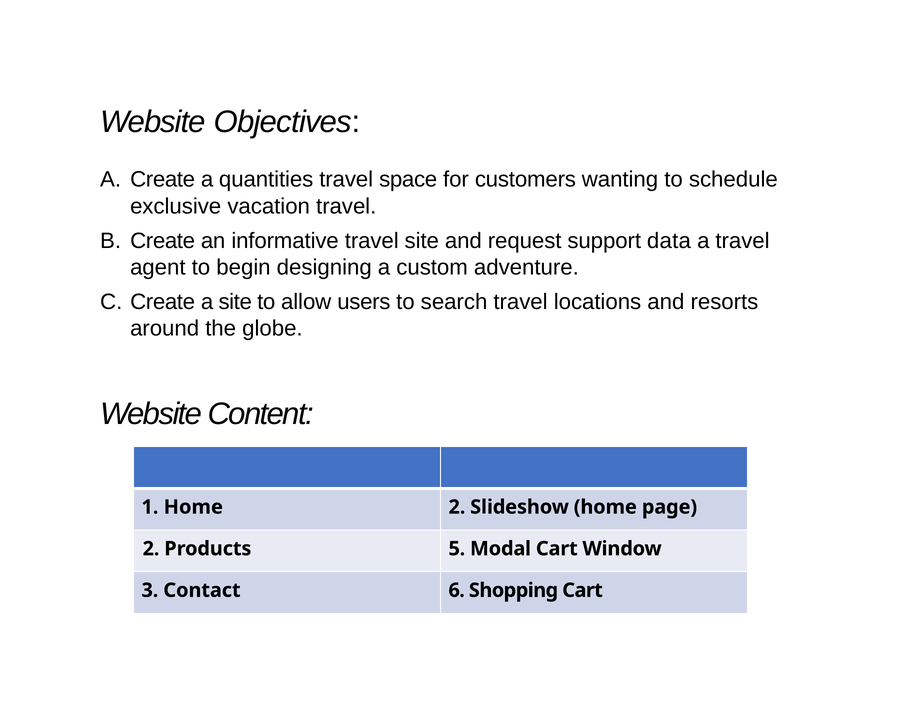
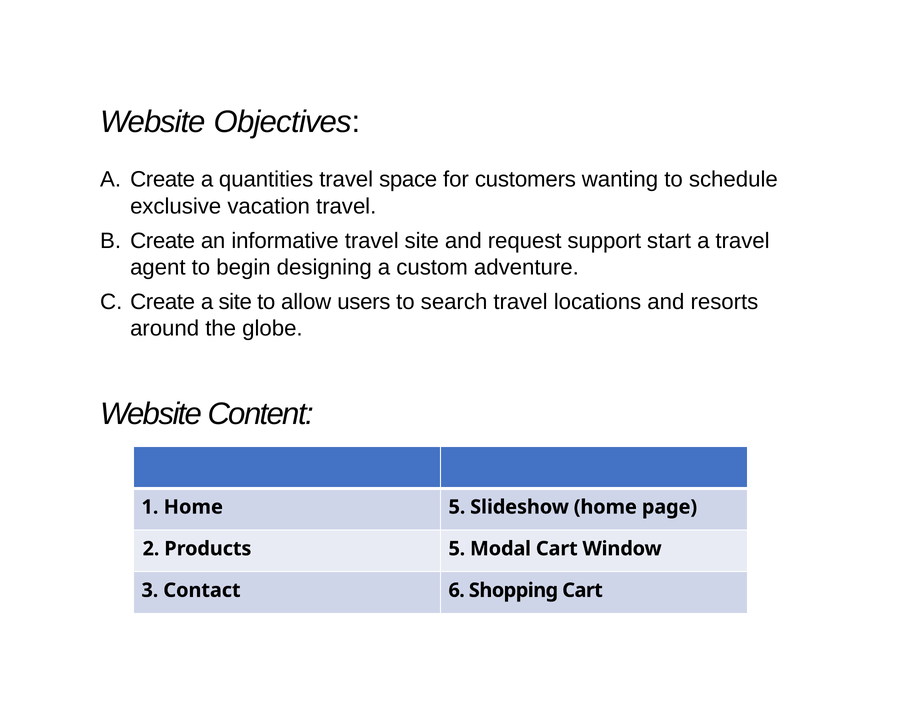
data: data -> start (669, 241)
Home 2: 2 -> 5 (457, 508)
